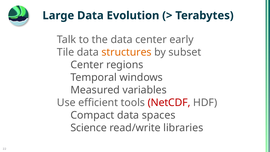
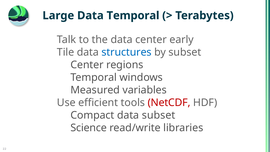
Data Evolution: Evolution -> Temporal (133, 16)
structures colour: orange -> blue (127, 52)
data spaces: spaces -> subset (159, 115)
